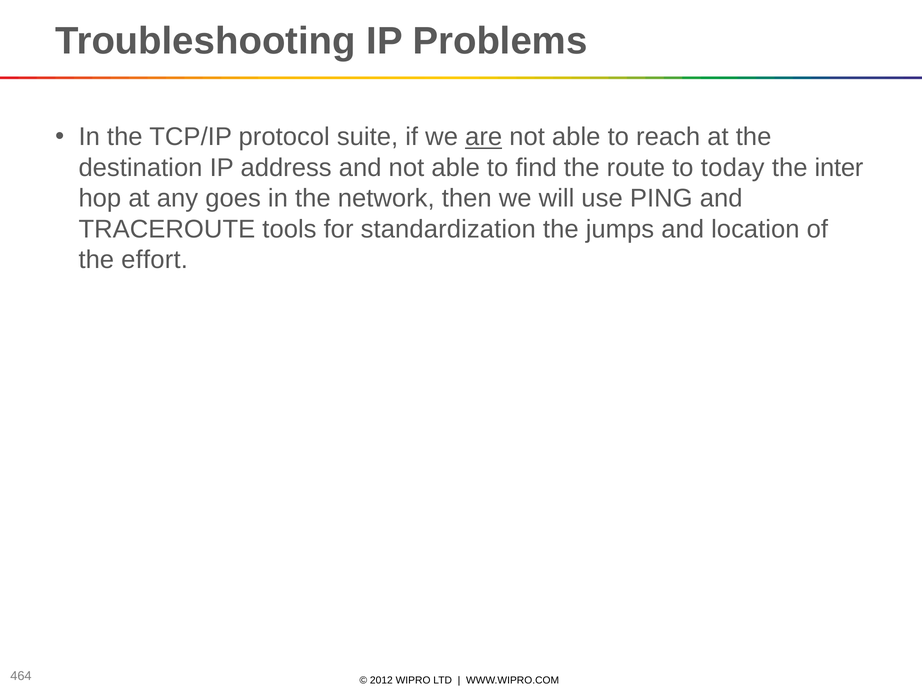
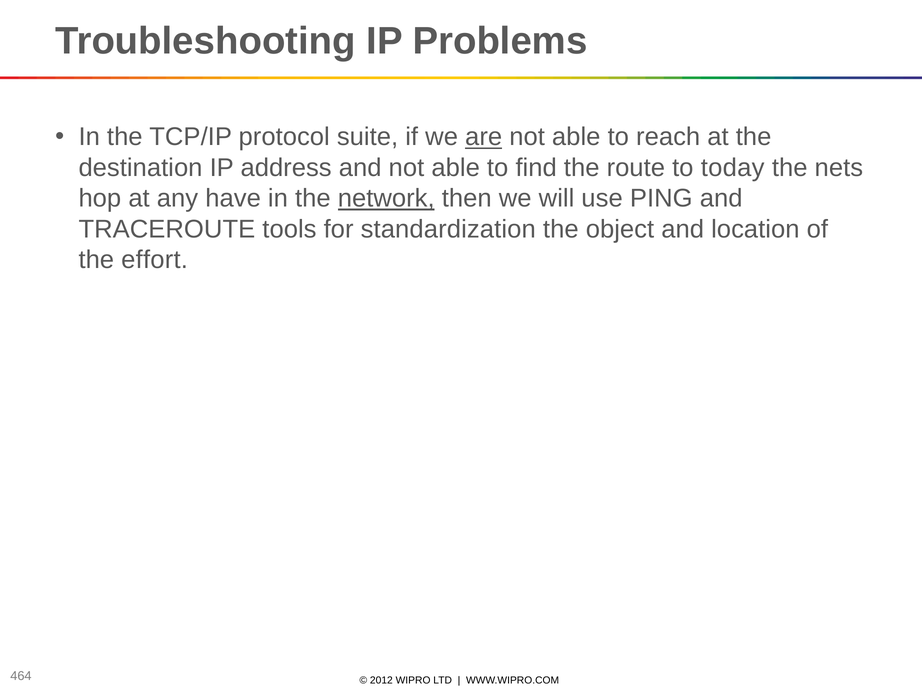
inter: inter -> nets (839, 168)
goes: goes -> have (233, 199)
network underline: none -> present (386, 199)
jumps: jumps -> object (620, 229)
